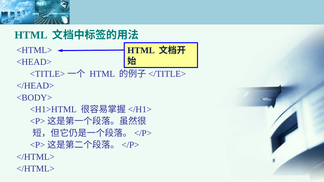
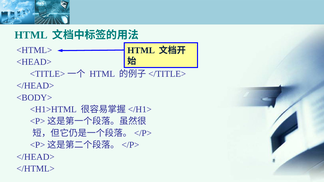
</HTML>: </HTML> -> </HEAD> (36, 157)
